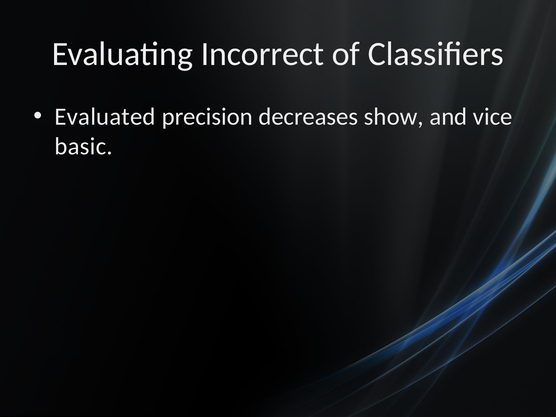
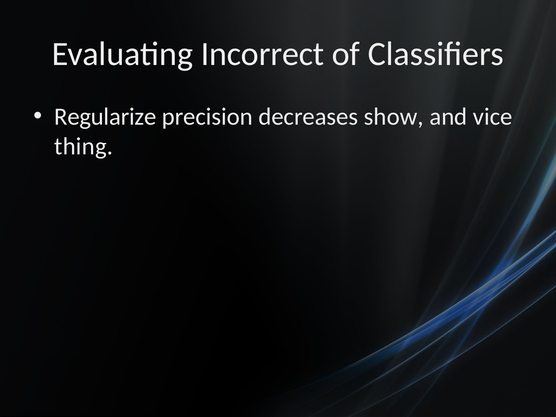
Evaluated: Evaluated -> Regularize (105, 117)
basic: basic -> thing (84, 146)
